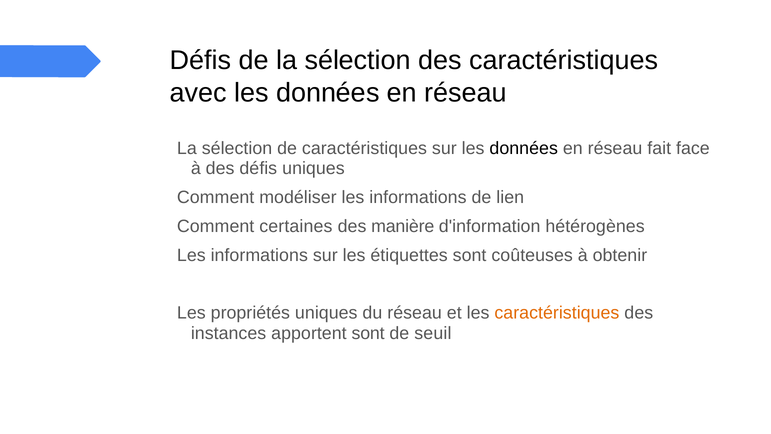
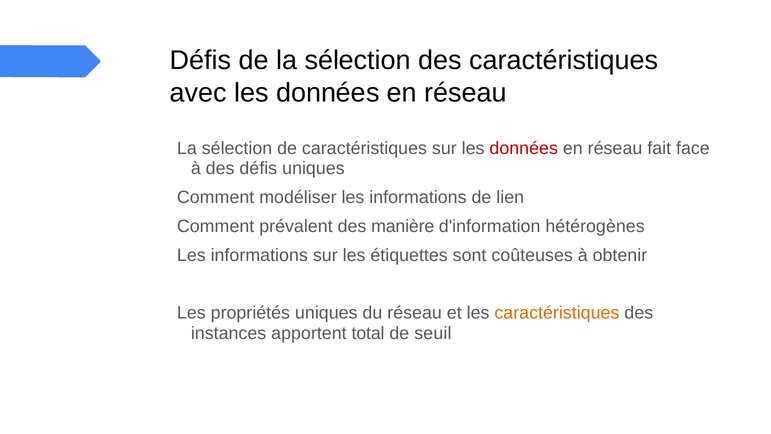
données colour: black -> red (524, 148)
certaines: certaines -> prévalent (296, 226)
apportent sont: sont -> total (368, 333)
